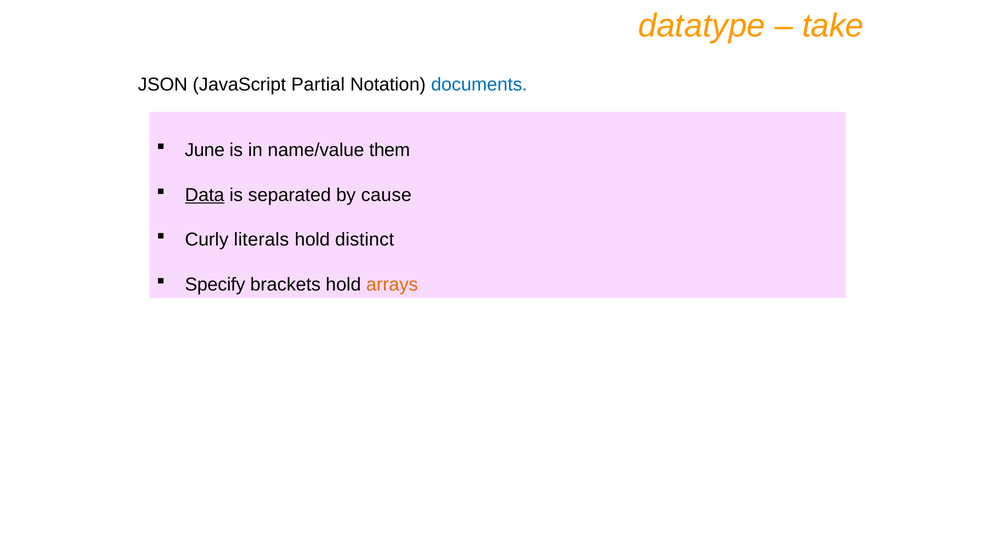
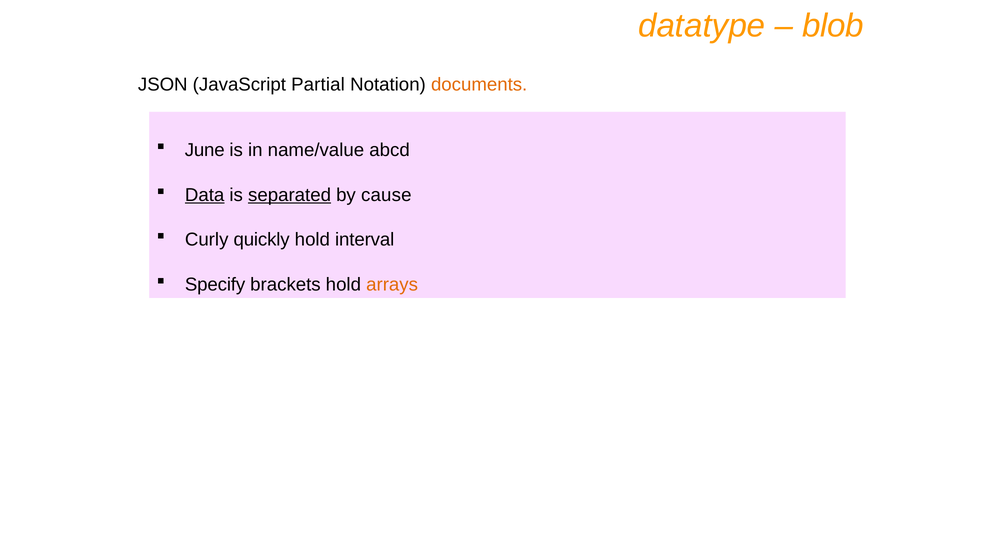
take: take -> blob (833, 26)
documents colour: blue -> orange (479, 85)
them: them -> abcd (390, 150)
separated underline: none -> present (290, 195)
literals: literals -> quickly (262, 240)
distinct: distinct -> interval (365, 240)
